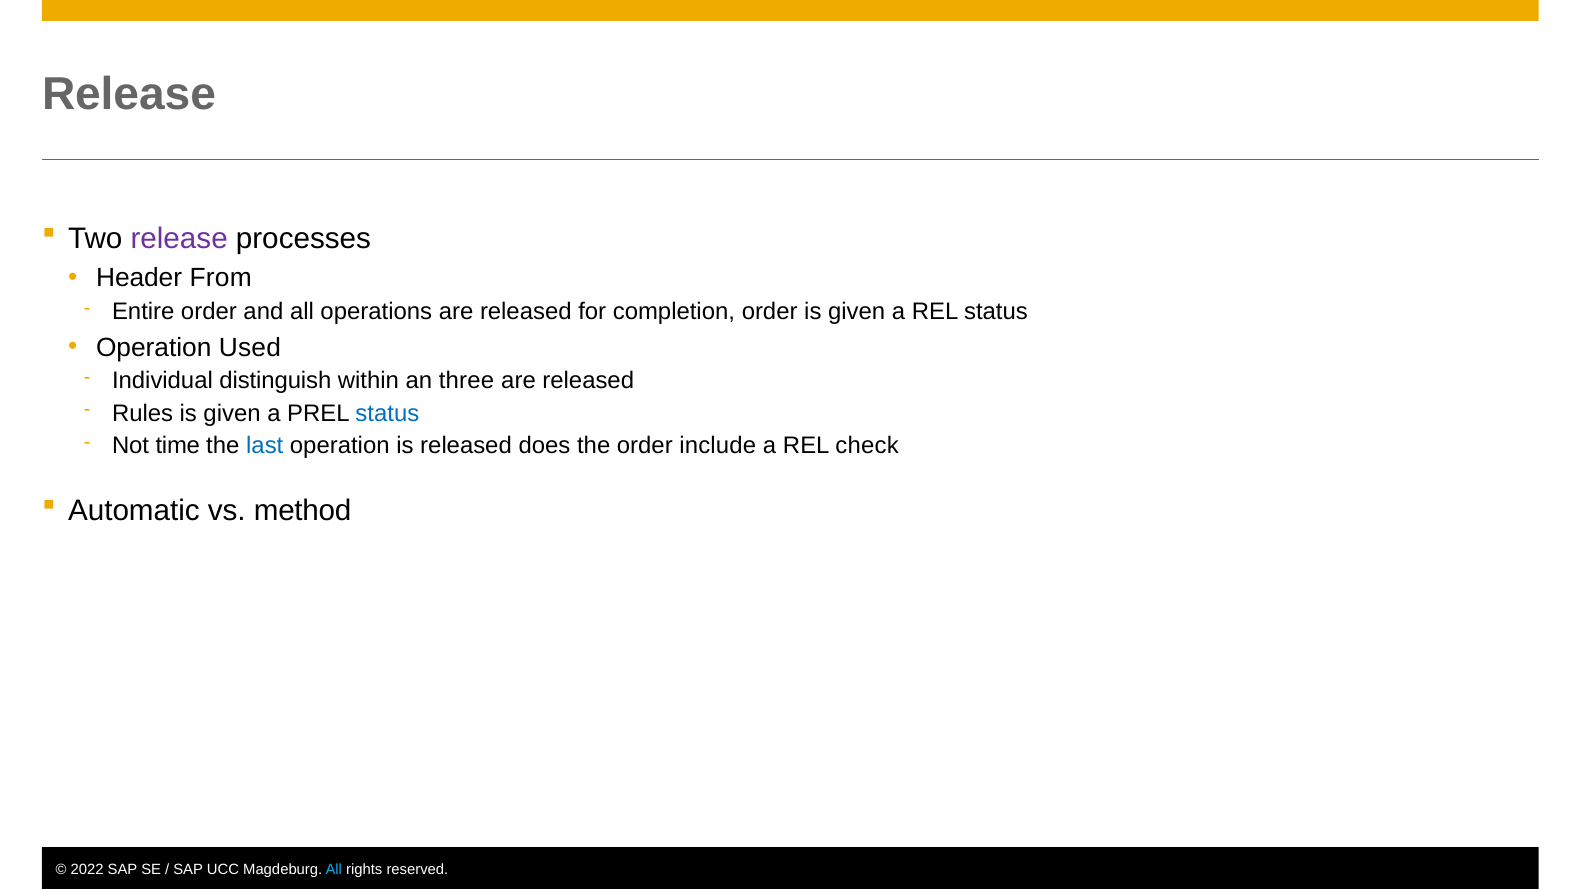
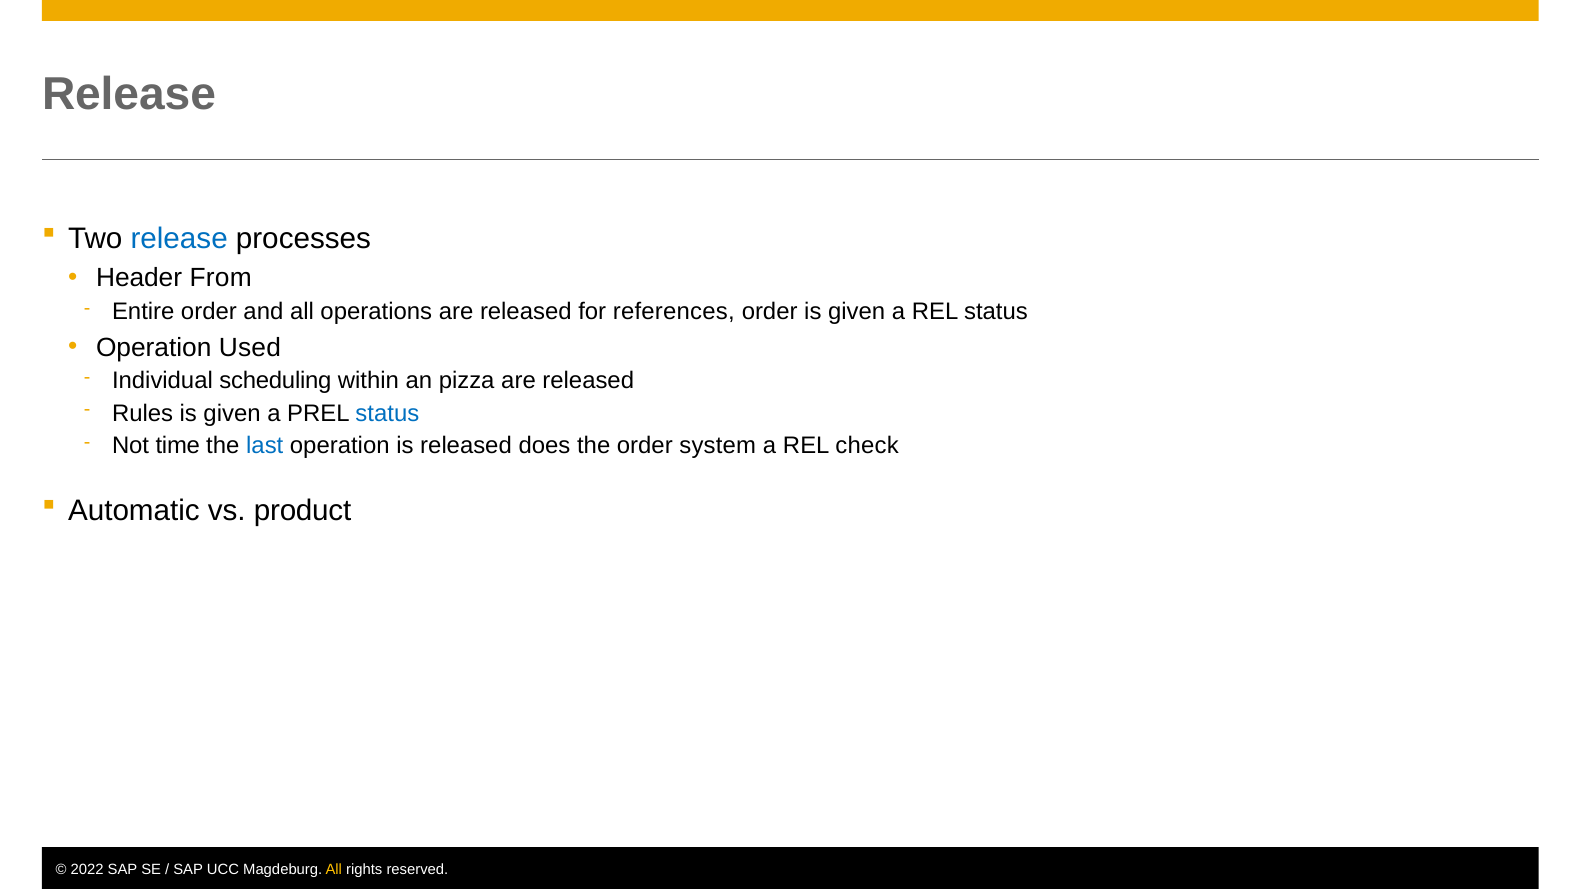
release colour: purple -> blue (179, 239)
completion: completion -> references (674, 312)
distinguish: distinguish -> scheduling (275, 381)
three: three -> pizza (467, 381)
include: include -> system (718, 446)
method: method -> product (303, 511)
All colour: light blue -> yellow (334, 869)
